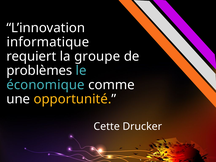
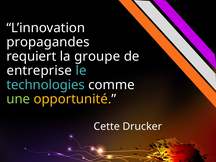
informatique: informatique -> propagandes (48, 42)
problèmes: problèmes -> entreprise (39, 71)
économique: économique -> technologies (46, 85)
une colour: white -> light green (18, 99)
